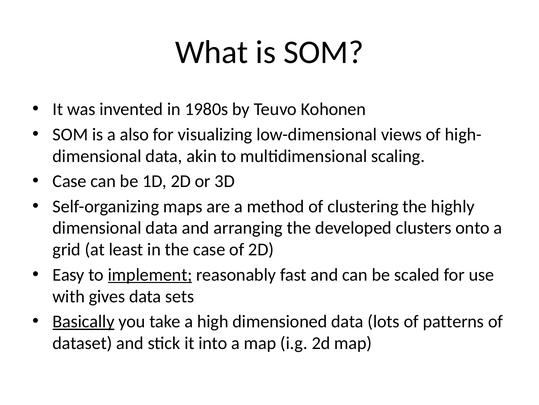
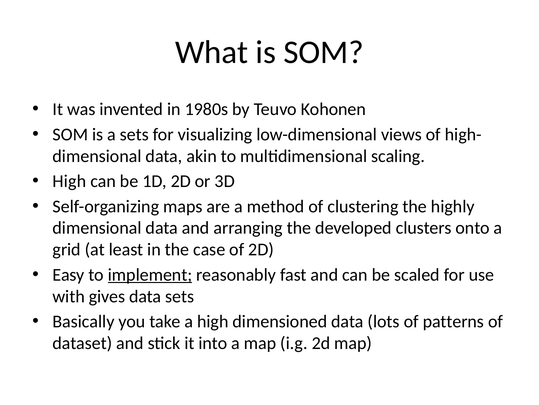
a also: also -> sets (134, 134)
Case: Case -> High (69, 181)
Basically underline: present -> none (84, 321)
